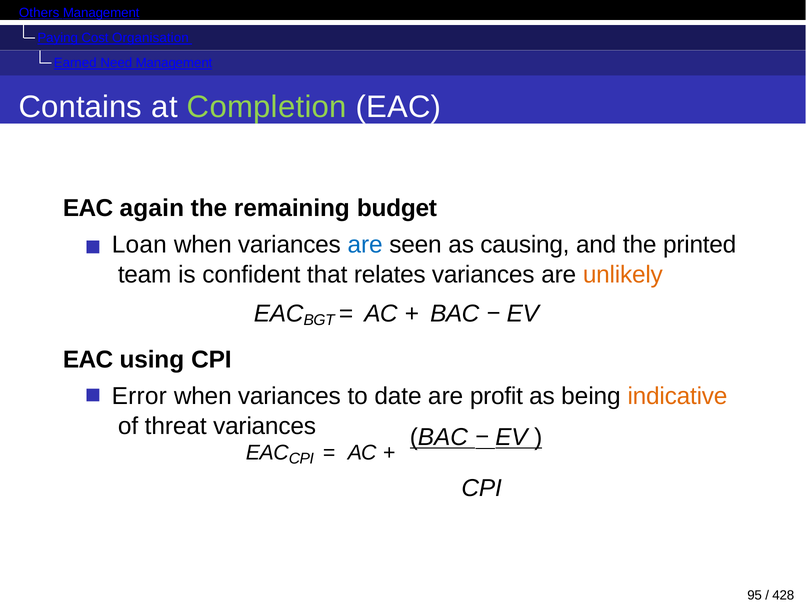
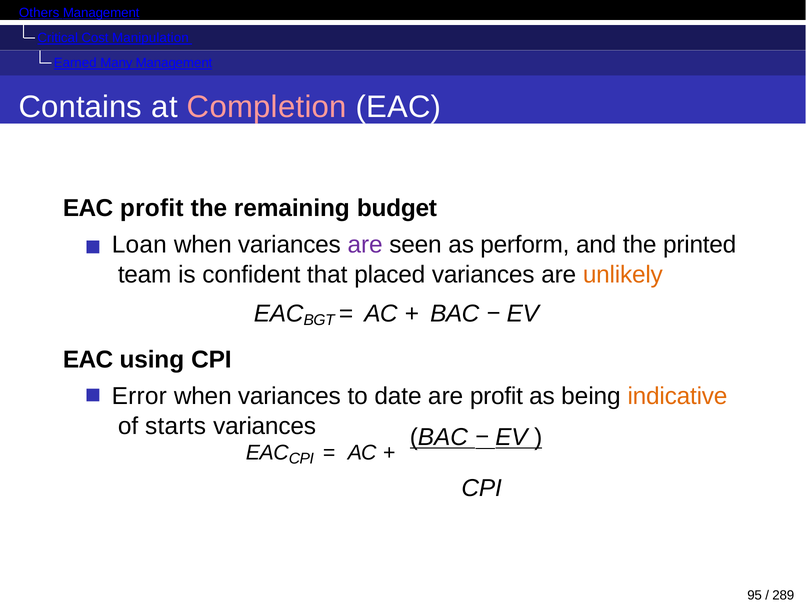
Paying: Paying -> Critical (58, 38)
Organisation: Organisation -> Manipulation (150, 38)
Need: Need -> Many (116, 63)
Completion colour: light green -> pink (267, 107)
EAC again: again -> profit (152, 208)
are colour: blue -> purple (365, 245)
causing: causing -> perform (525, 245)
relates: relates -> placed (390, 275)
threat: threat -> starts (176, 426)
428: 428 -> 289 (783, 595)
